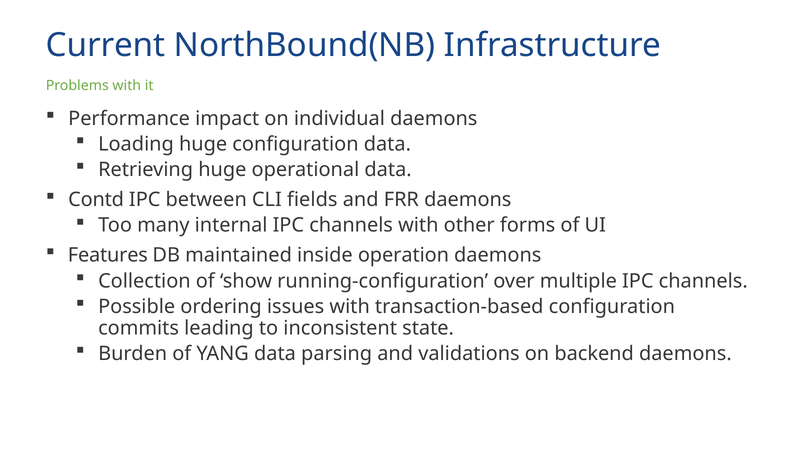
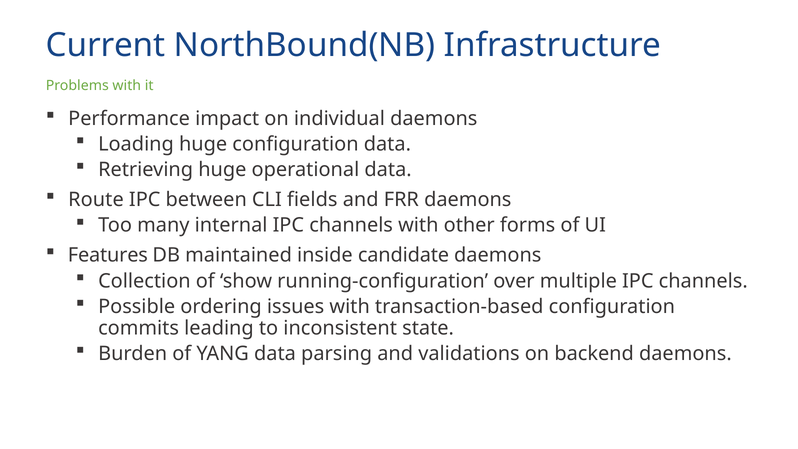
Contd: Contd -> Route (96, 200)
operation: operation -> candidate (403, 255)
